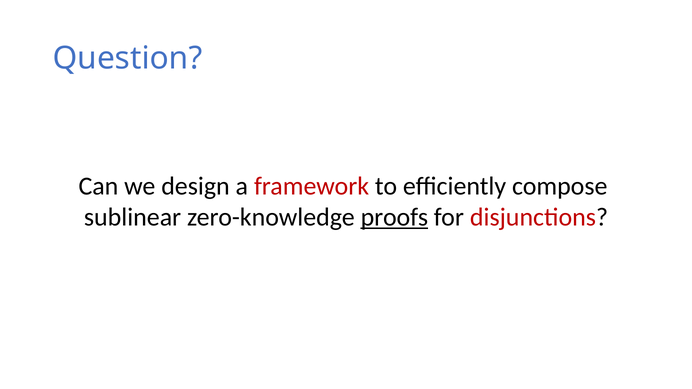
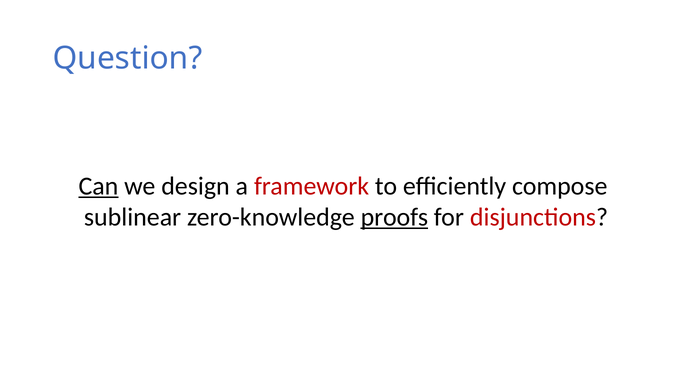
Can underline: none -> present (98, 186)
